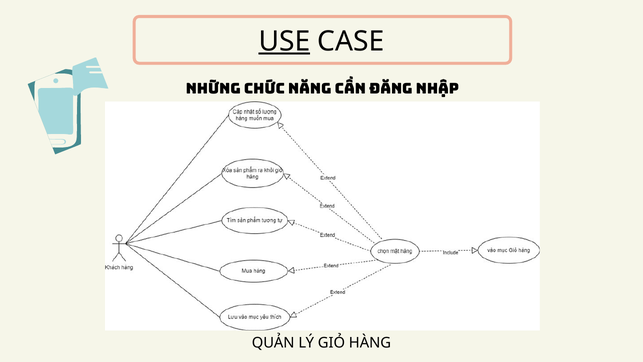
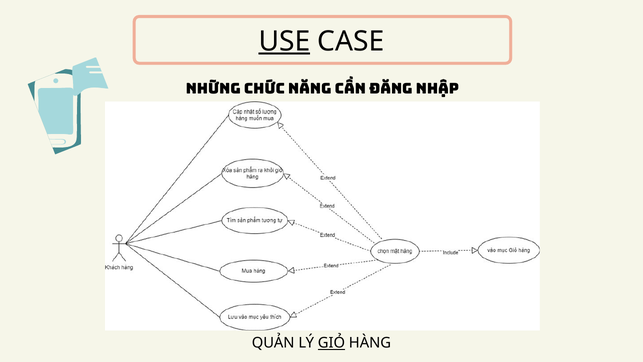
GIỎ underline: none -> present (331, 343)
